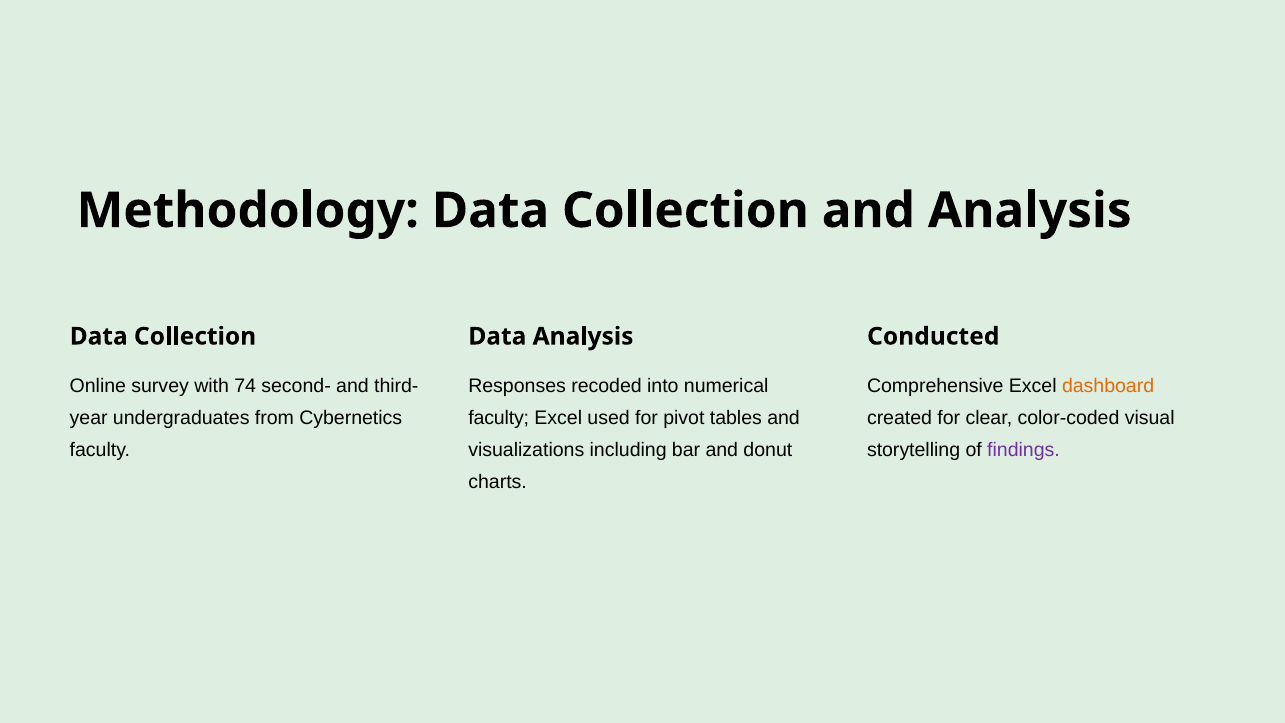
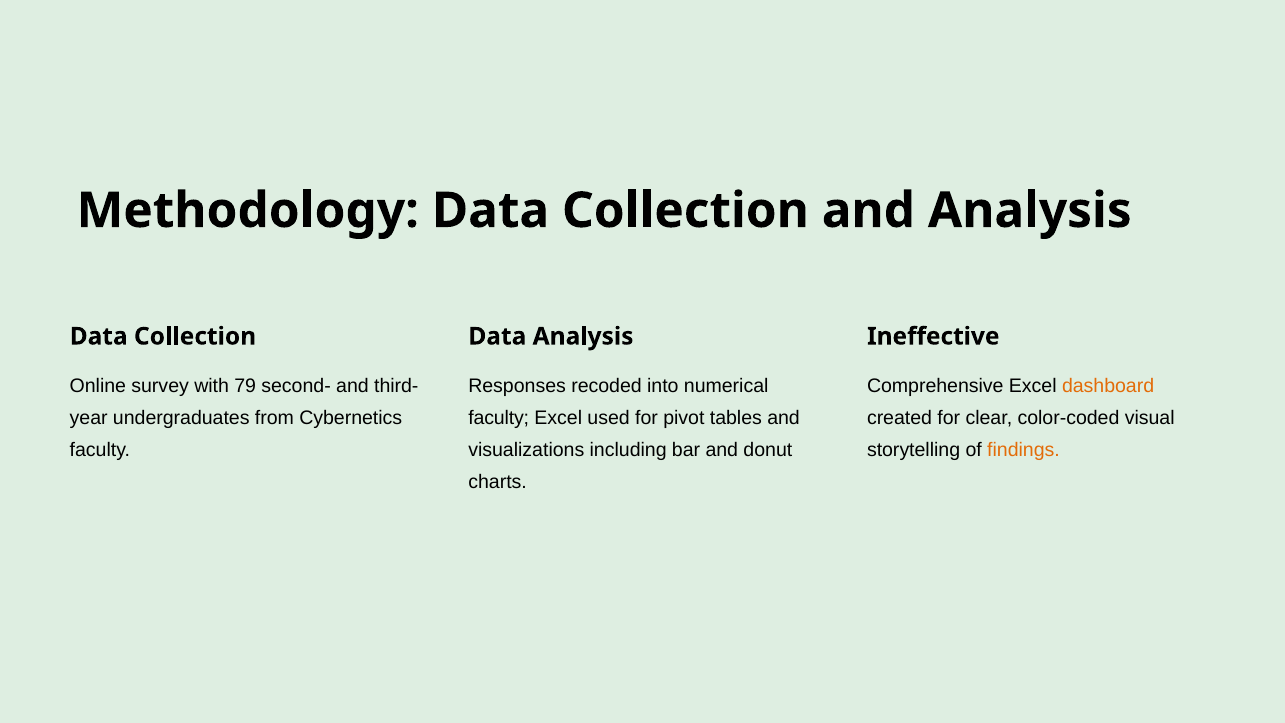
Conducted: Conducted -> Ineffective (933, 336)
74: 74 -> 79 (245, 386)
findings colour: purple -> orange (1024, 450)
